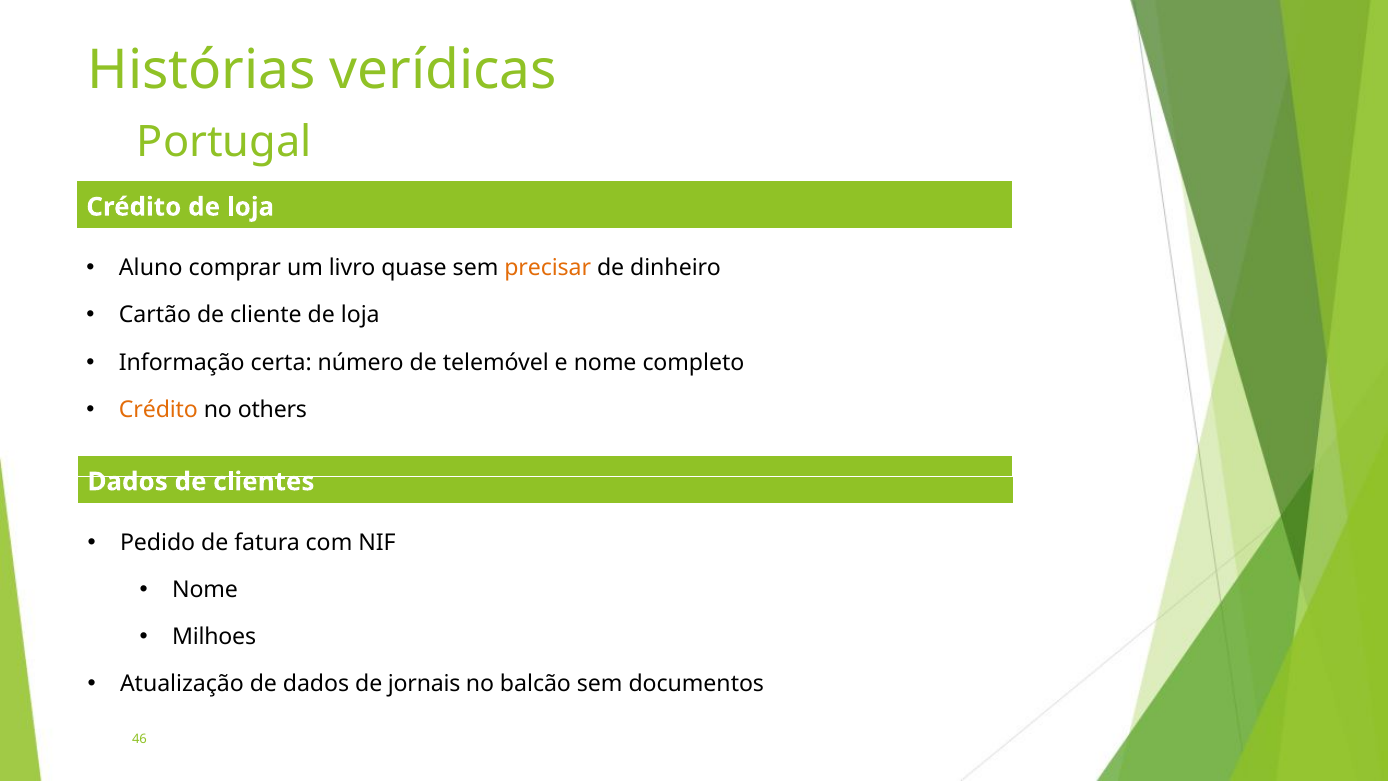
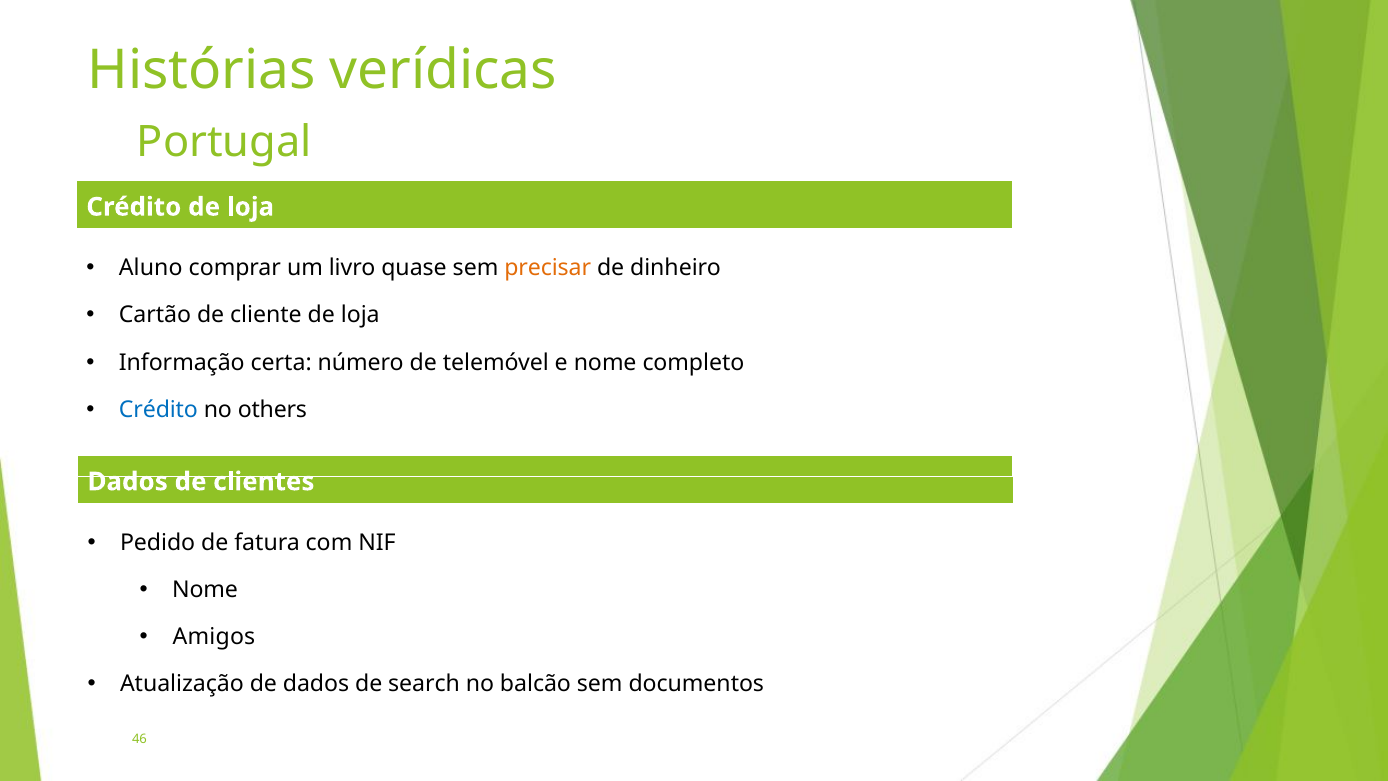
Crédito colour: orange -> blue (158, 409)
Milhoes: Milhoes -> Amigos (214, 637)
jornais: jornais -> search (424, 684)
